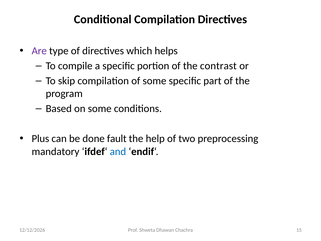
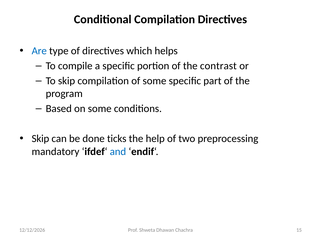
Are colour: purple -> blue (39, 51)
Plus: Plus -> Skip (40, 139)
fault: fault -> ticks (117, 139)
